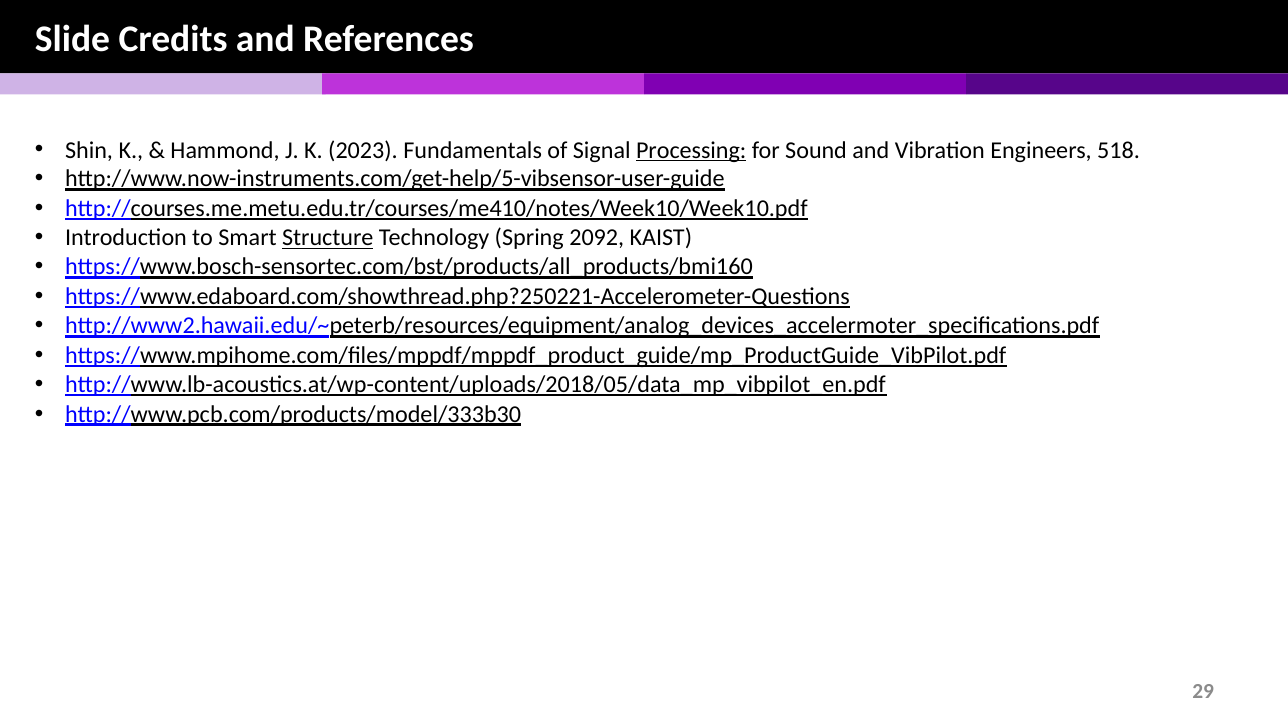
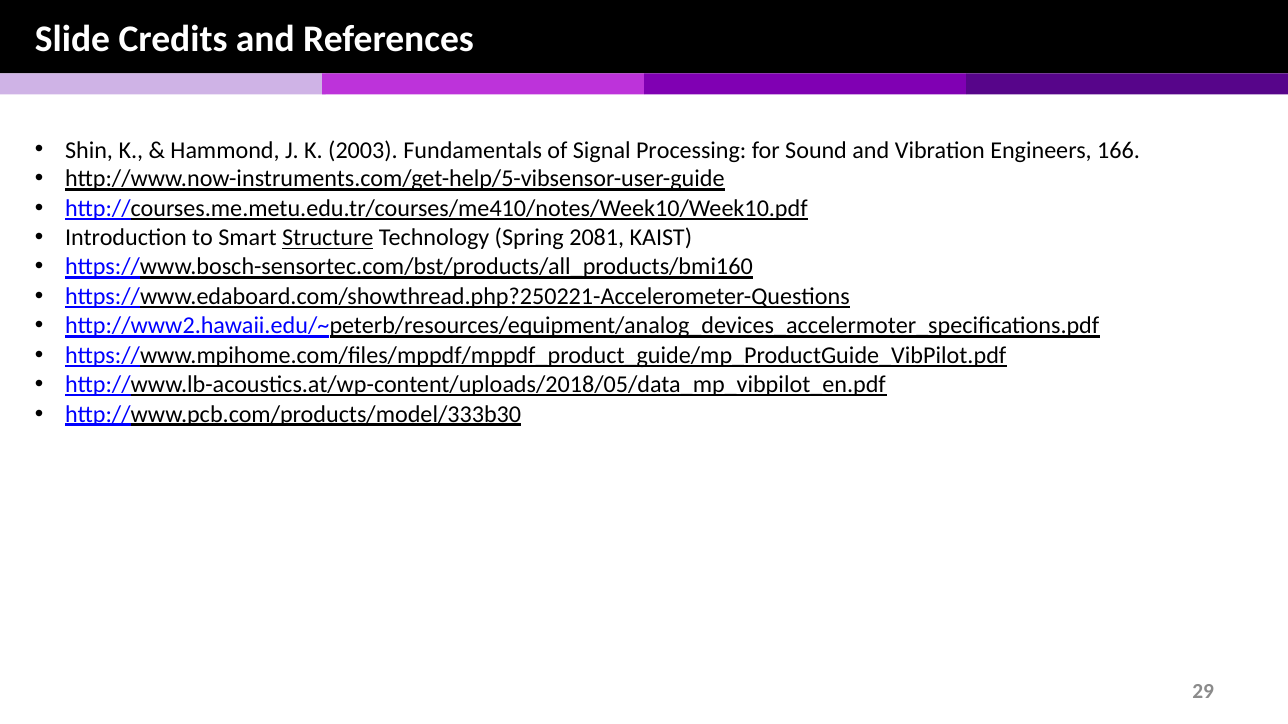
2023: 2023 -> 2003 (363, 150)
Processing underline: present -> none (691, 150)
518: 518 -> 166 (1119, 150)
2092: 2092 -> 2081 (597, 238)
